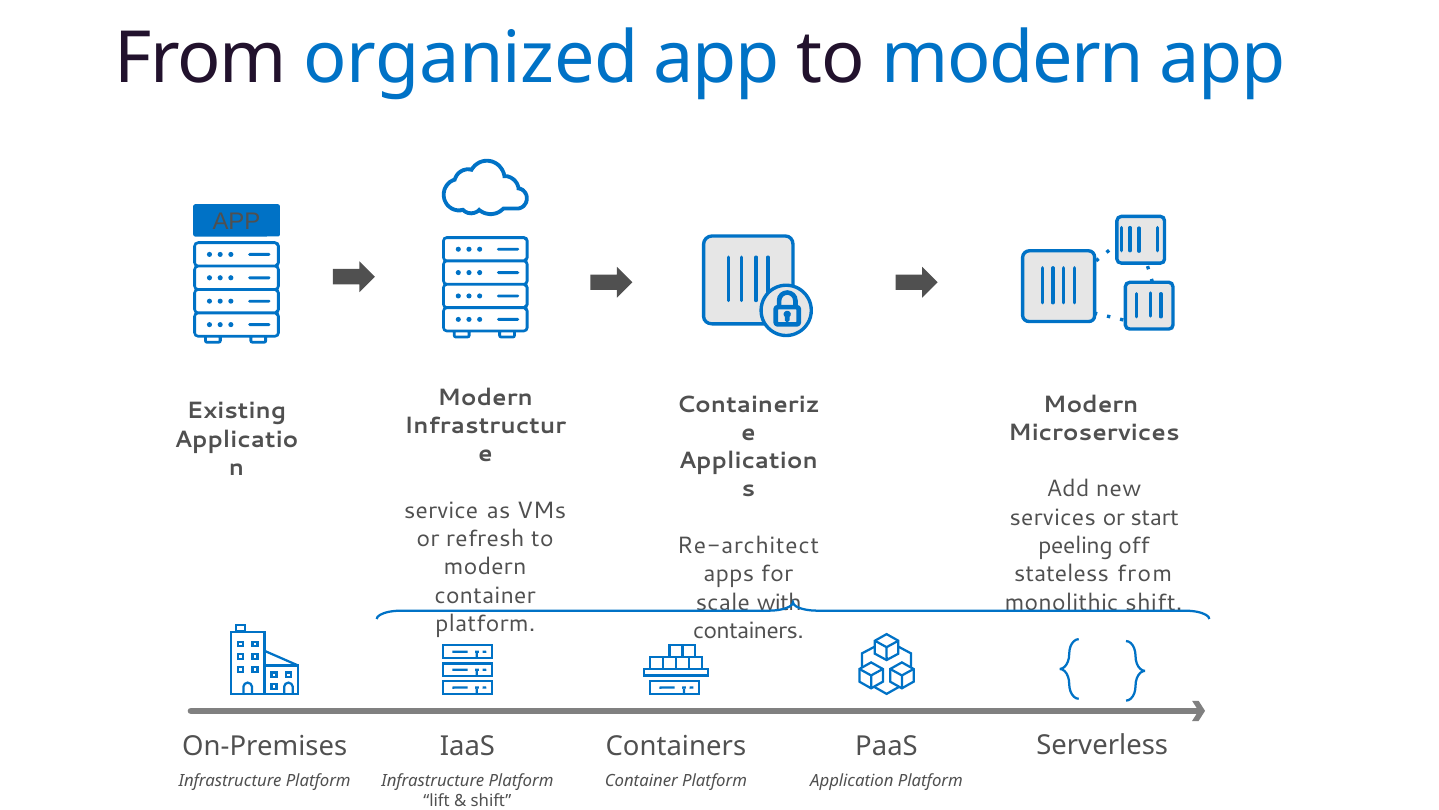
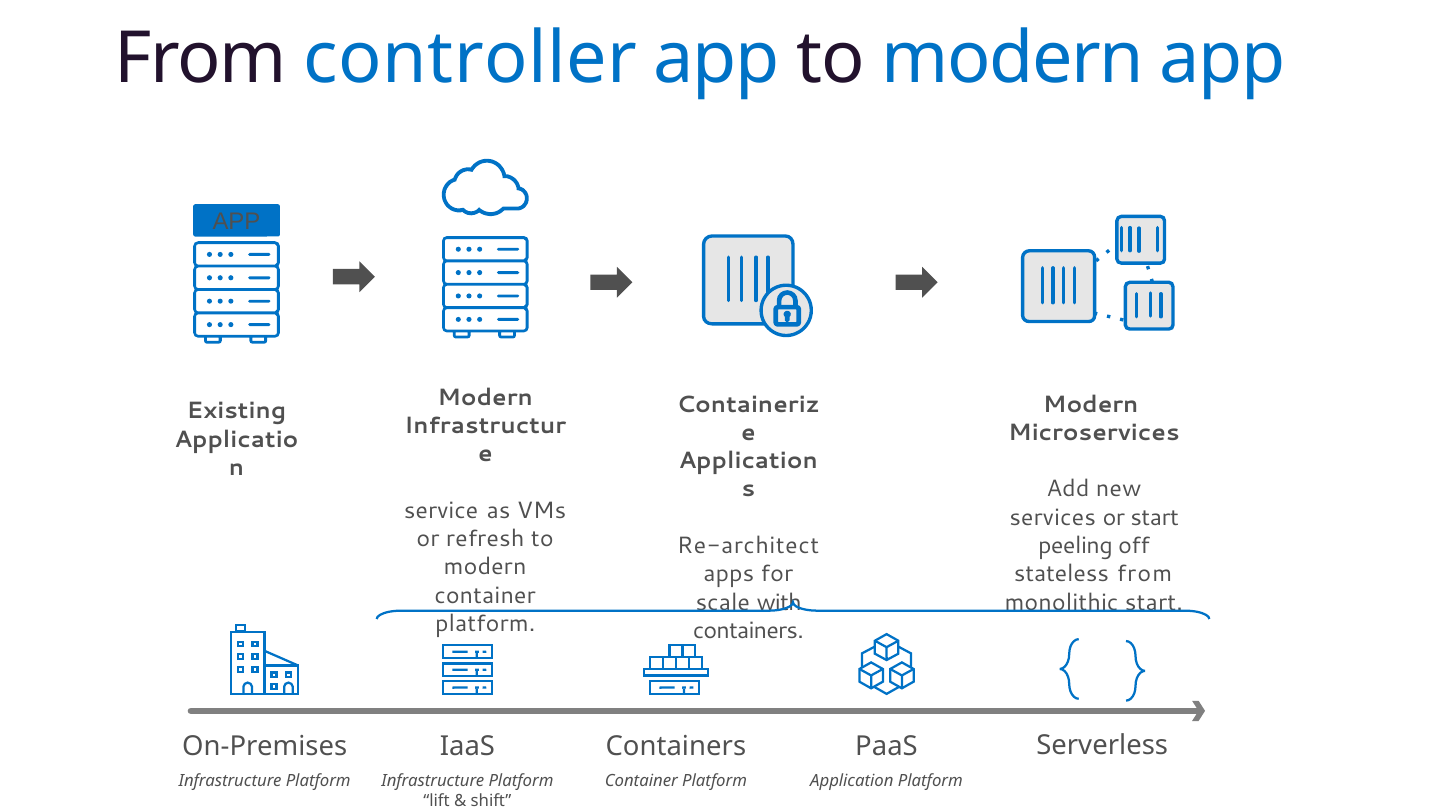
organized: organized -> controller (470, 59)
monolithic shift: shift -> start (1154, 602)
